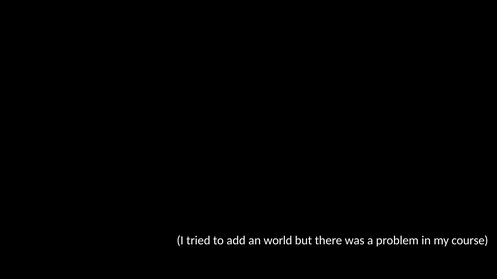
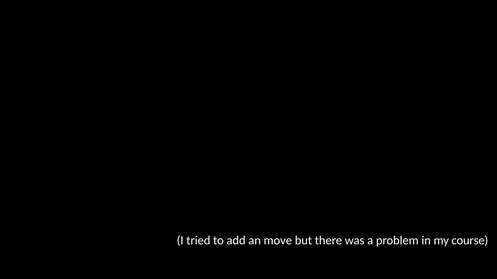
world: world -> move (278, 241)
